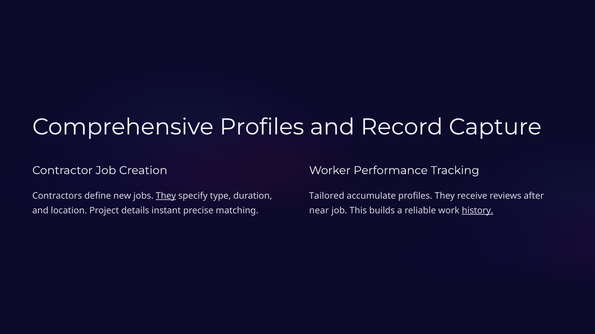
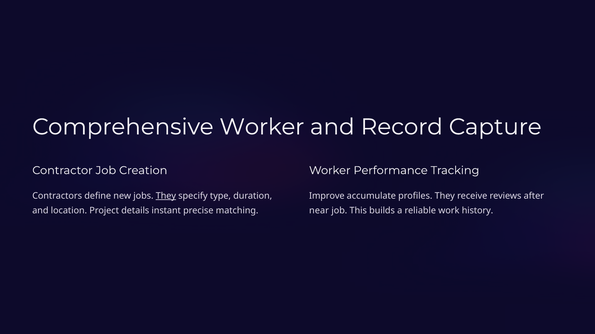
Comprehensive Profiles: Profiles -> Worker (262, 127)
Tailored: Tailored -> Improve (327, 196)
history underline: present -> none (478, 211)
